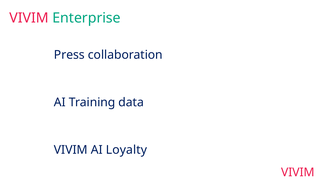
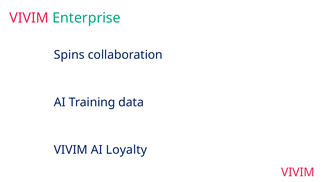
Press: Press -> Spins (69, 55)
